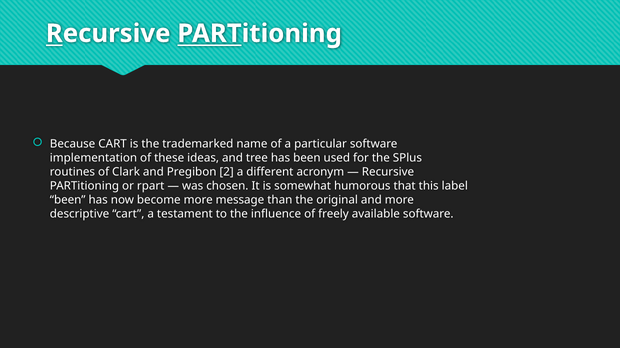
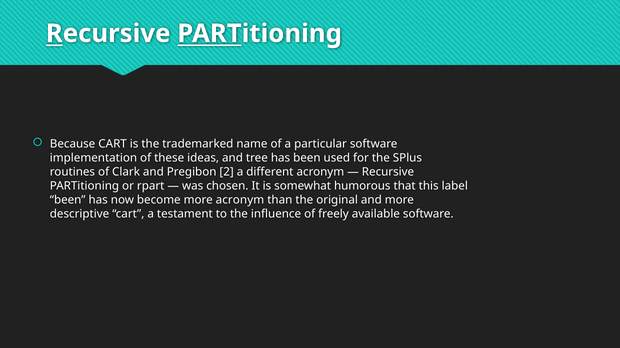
more message: message -> acronym (240, 200)
